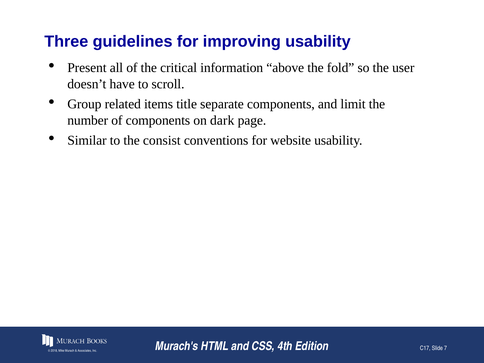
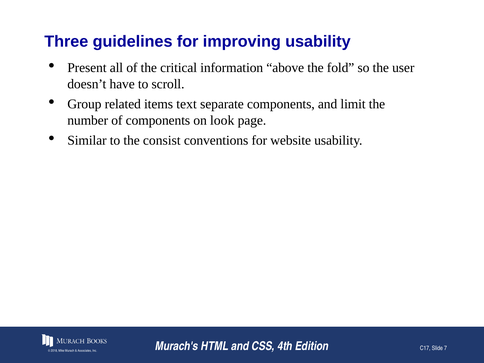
title: title -> text (187, 104)
dark: dark -> look (222, 120)
